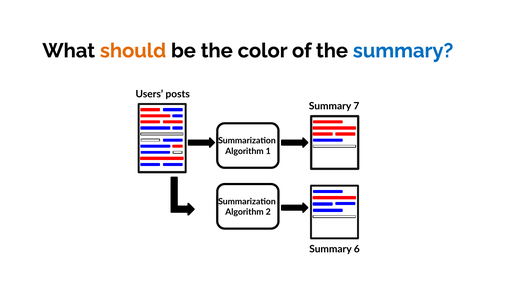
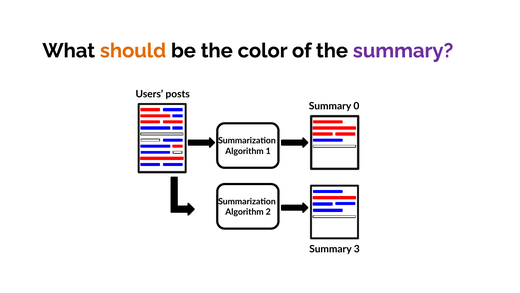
summary colour: blue -> purple (403, 51)
7: 7 -> 0 (356, 106)
6: 6 -> 3 (357, 249)
